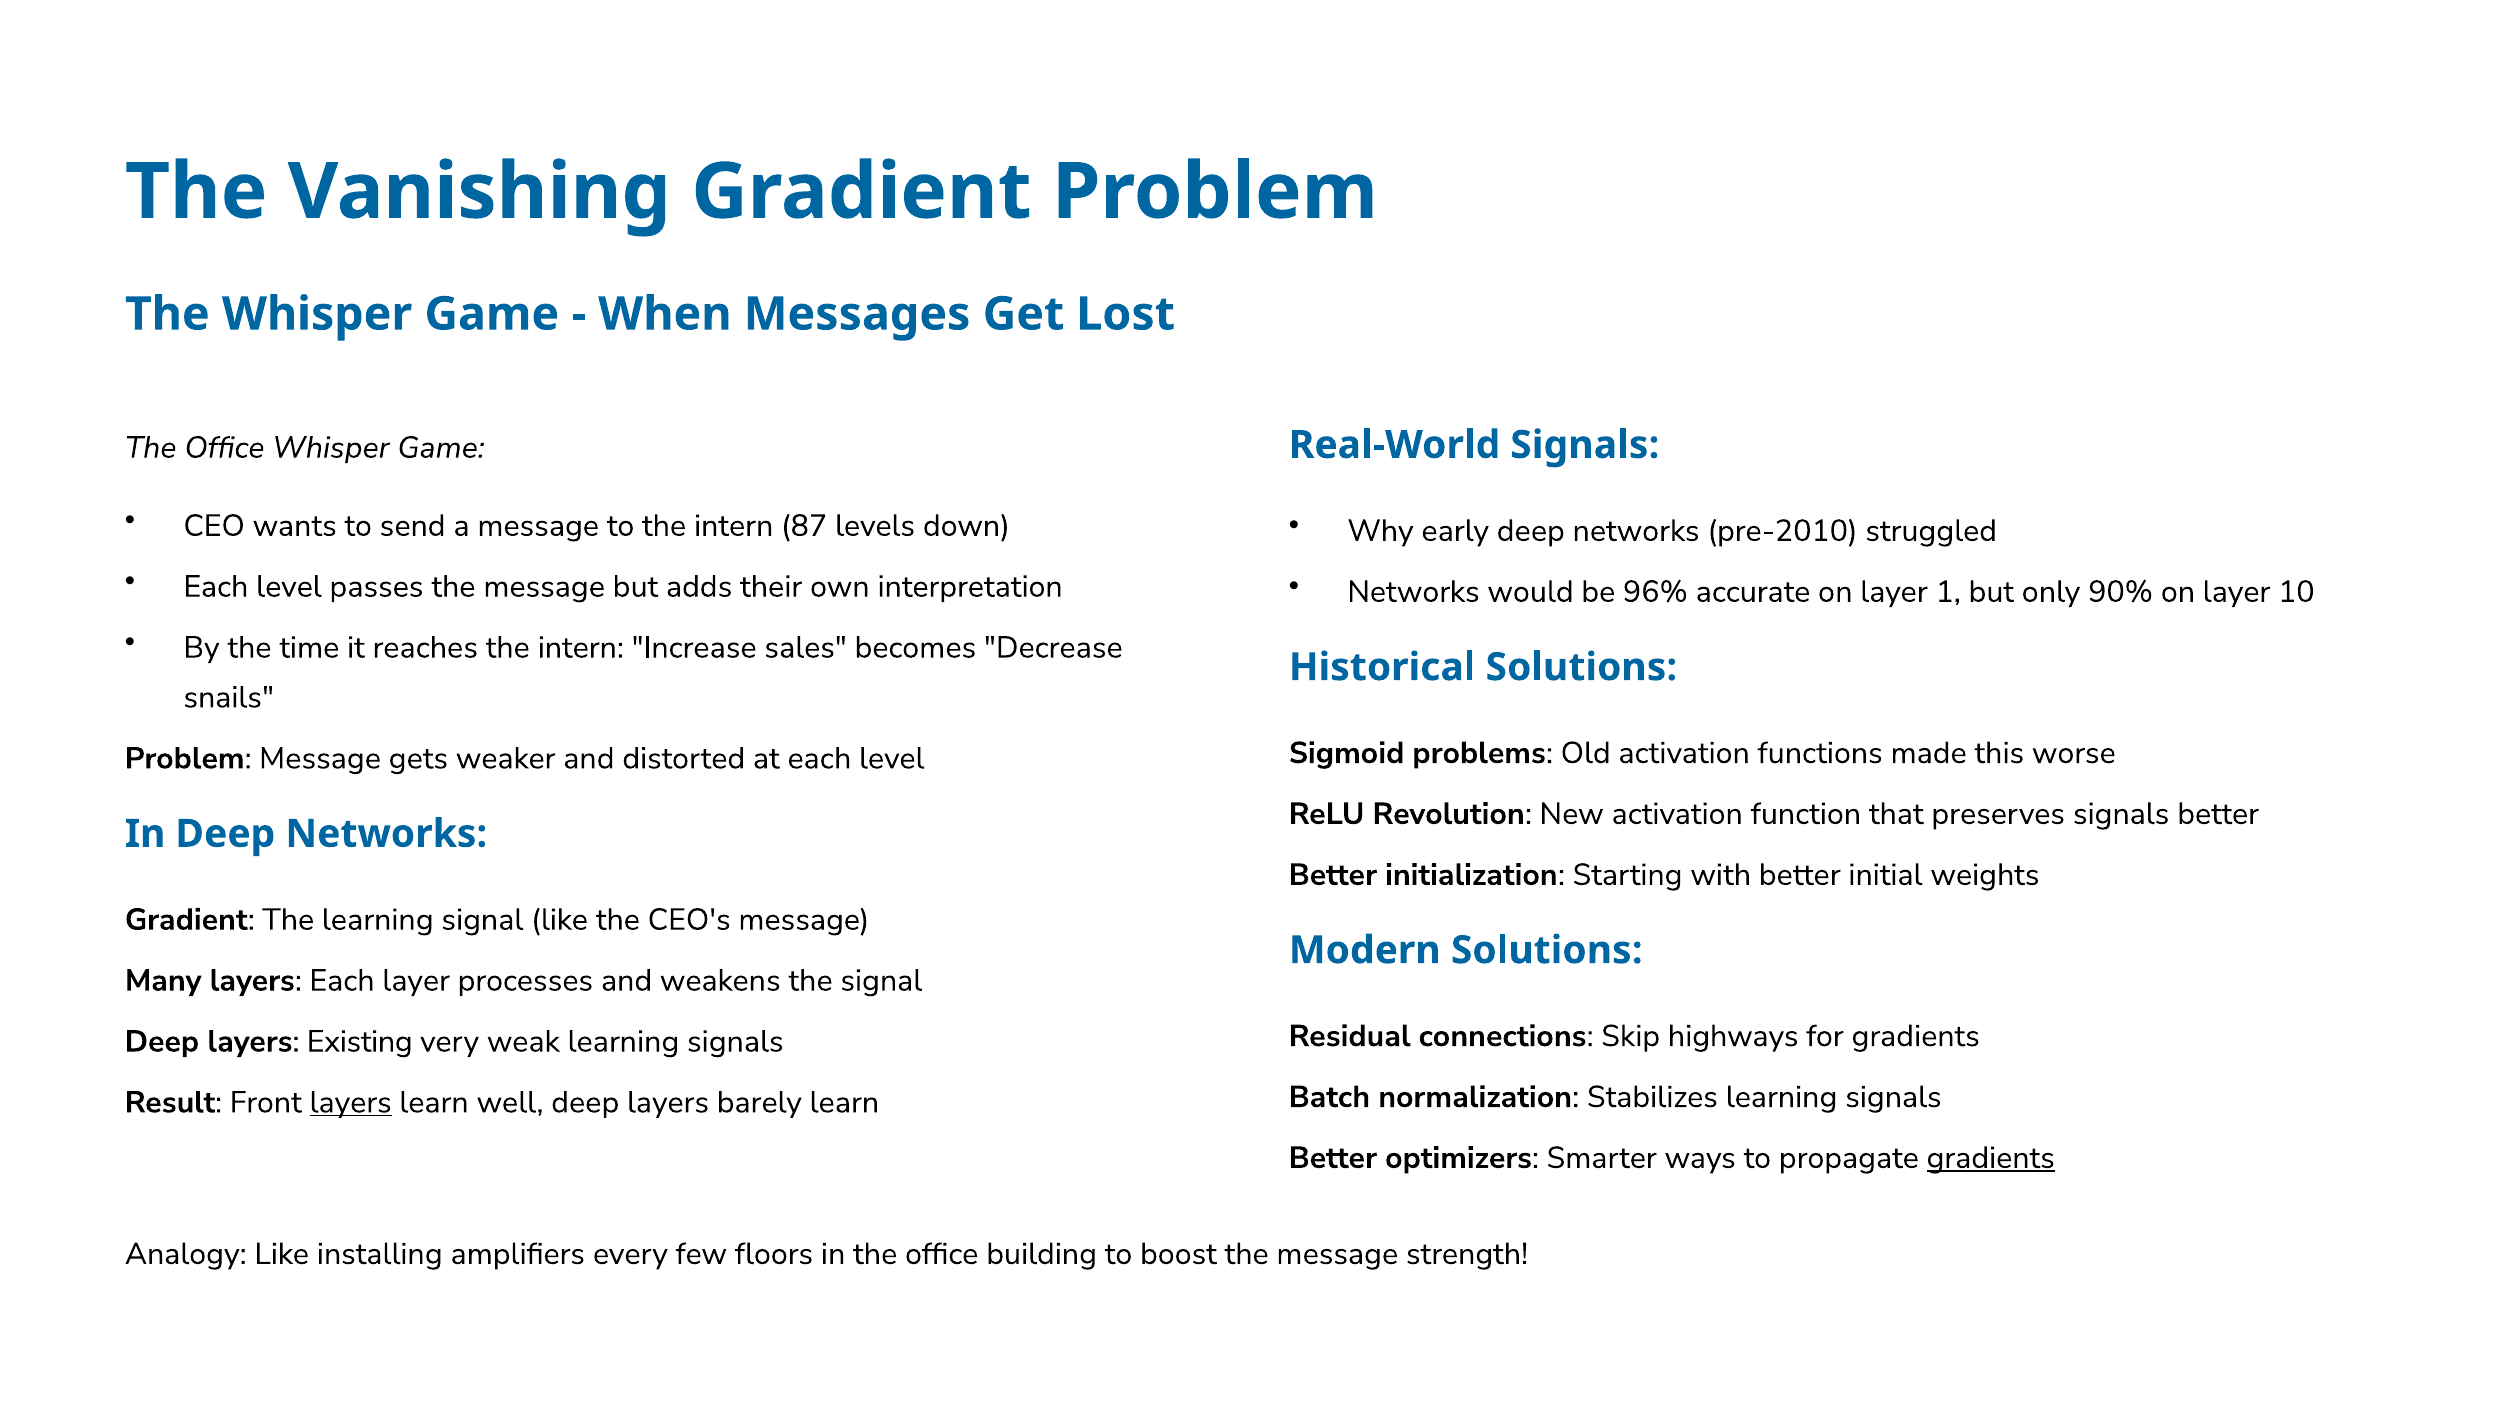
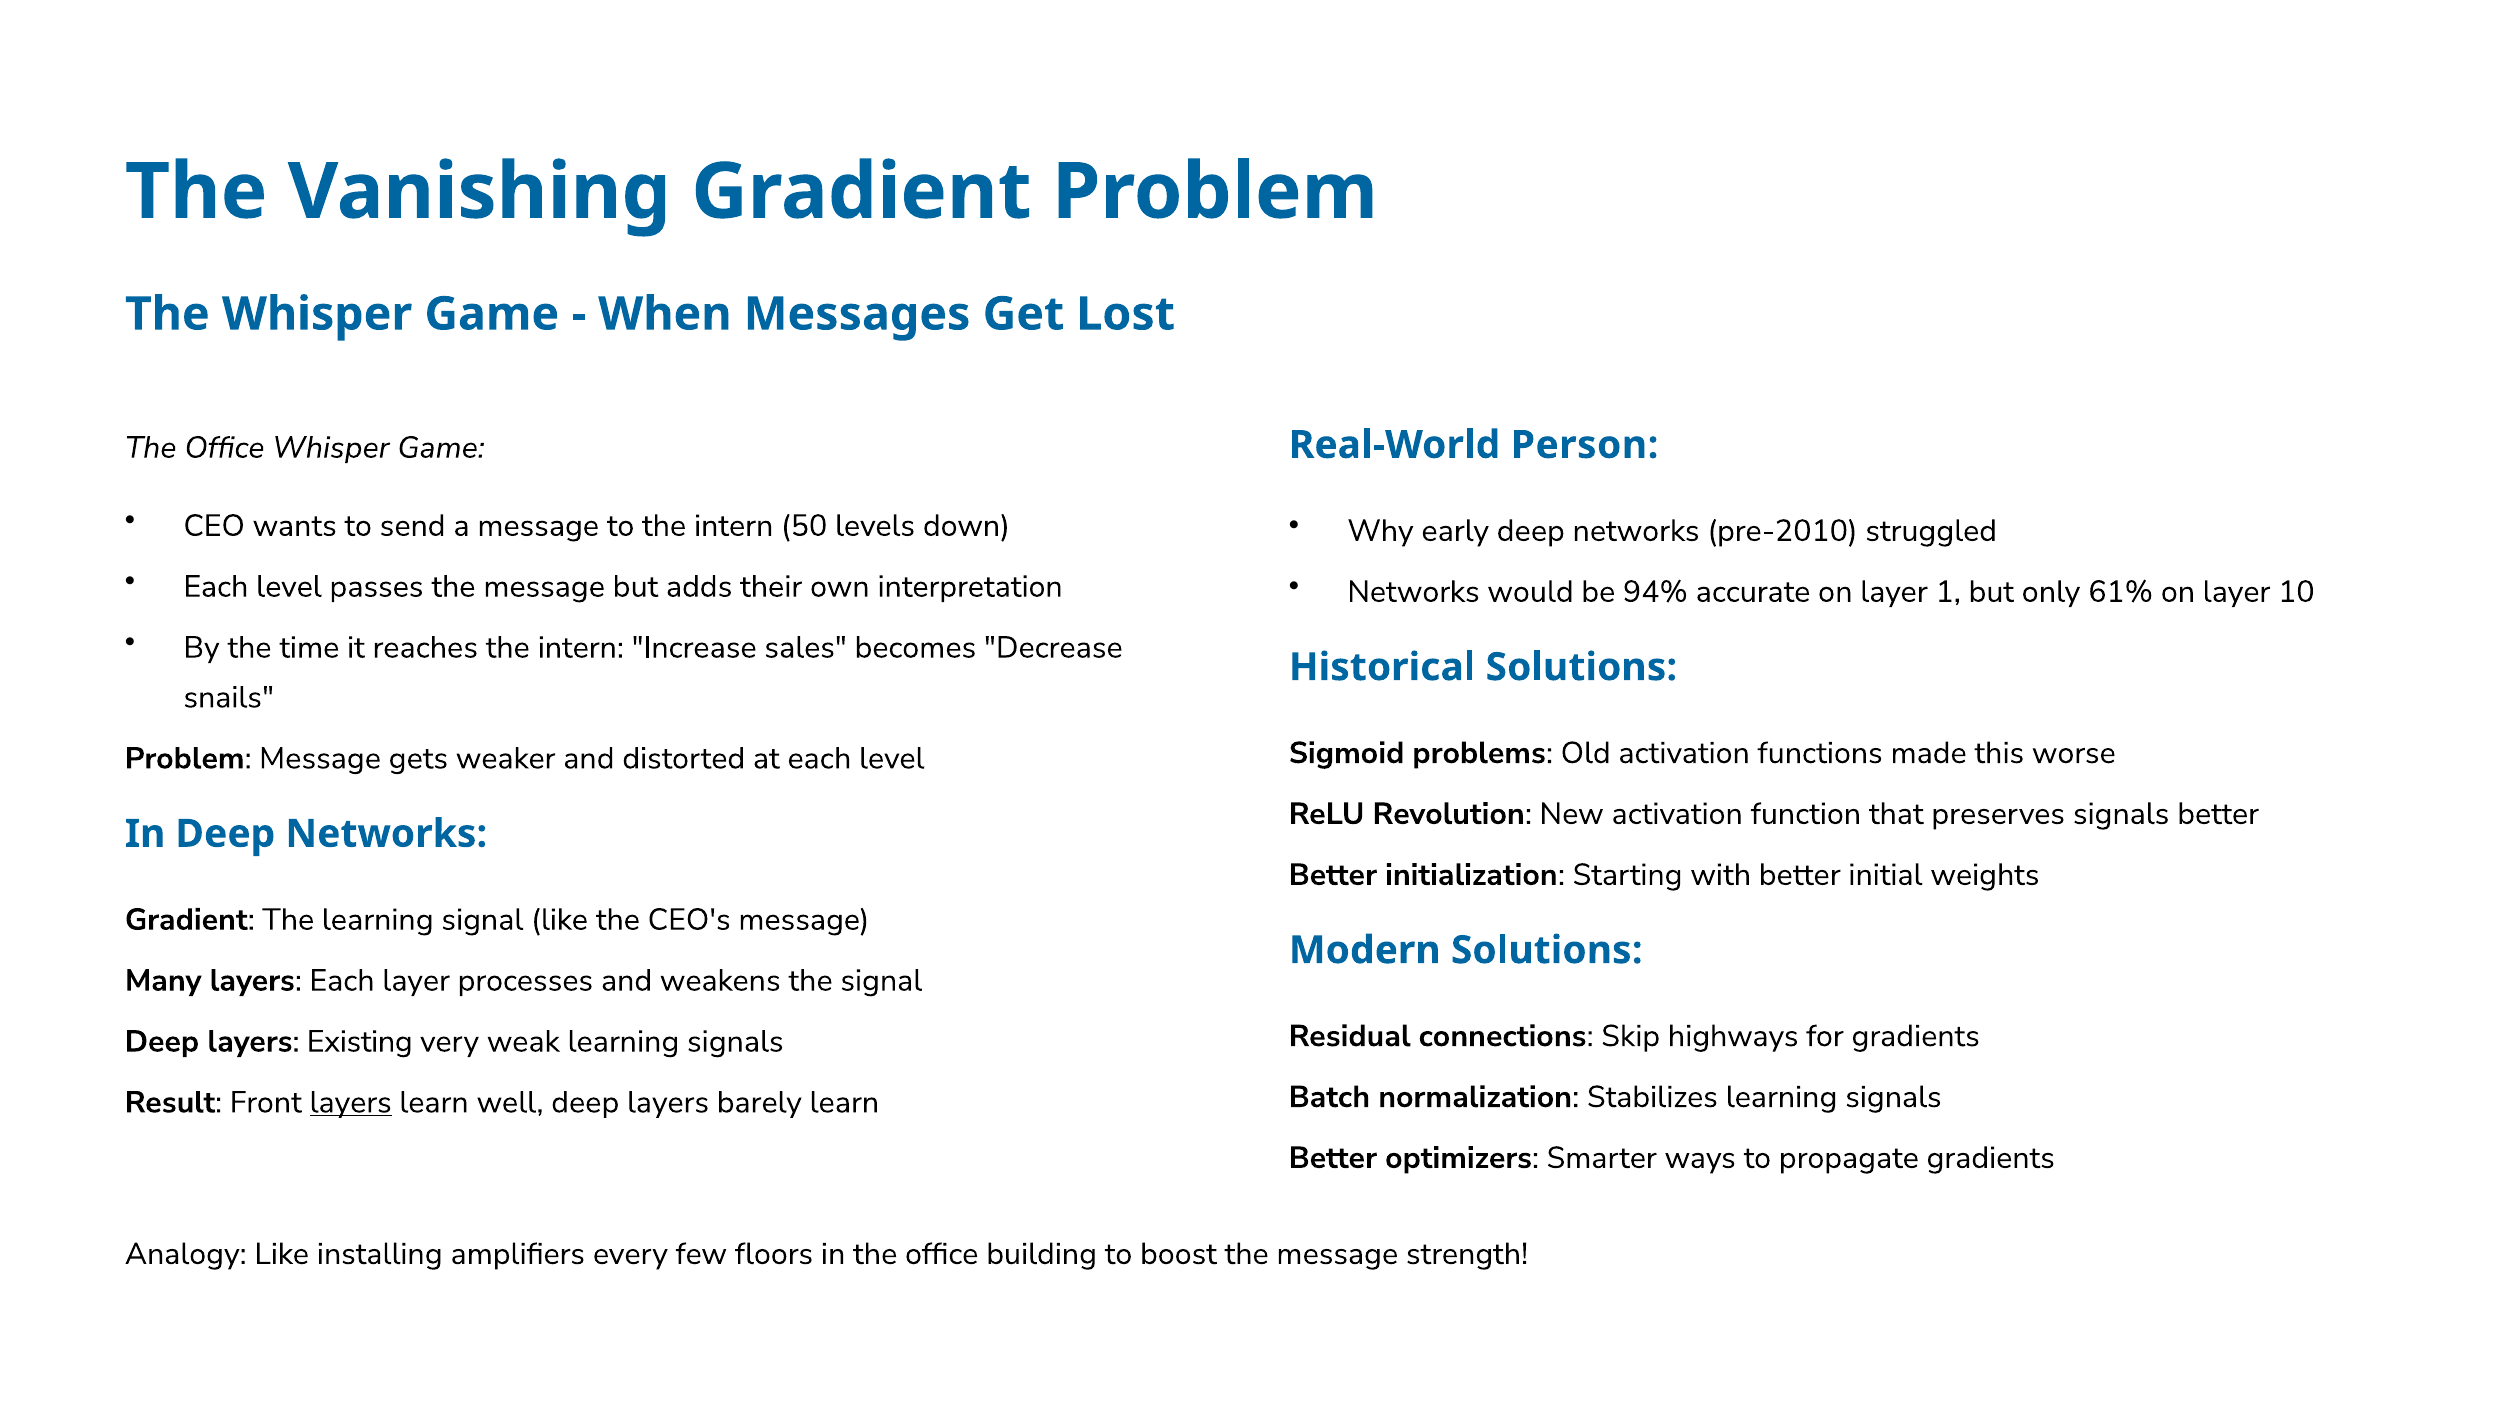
Real-World Signals: Signals -> Person (1585, 445)
87: 87 -> 50 (804, 526)
96%: 96% -> 94% (1655, 592)
90%: 90% -> 61% (2121, 592)
gradients underline: present -> none (1991, 1158)
